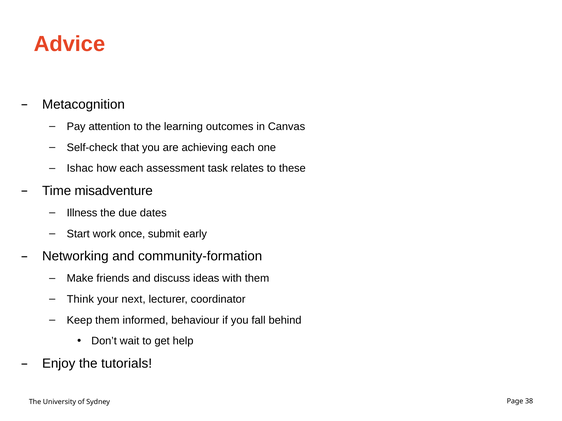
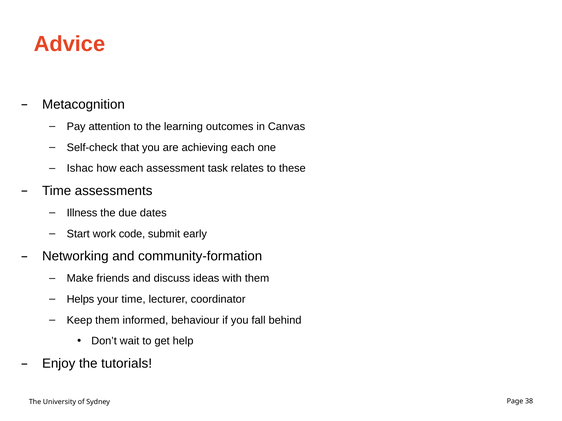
misadventure: misadventure -> assessments (114, 191)
once: once -> code (132, 234)
Think: Think -> Helps (80, 300)
your next: next -> time (133, 300)
